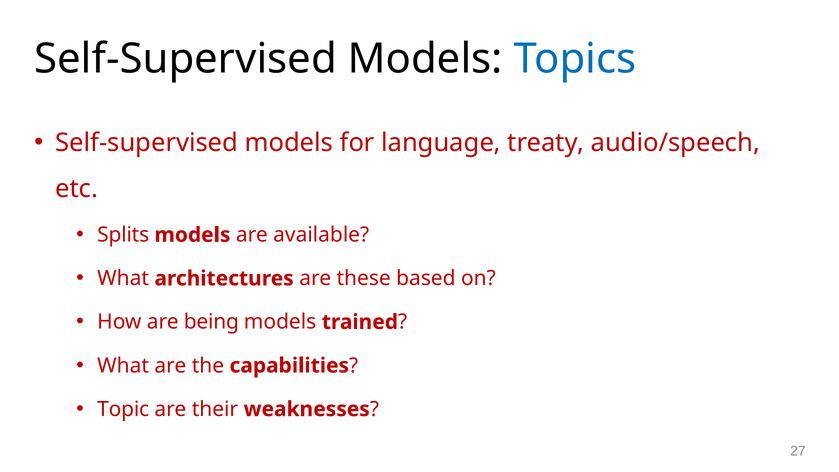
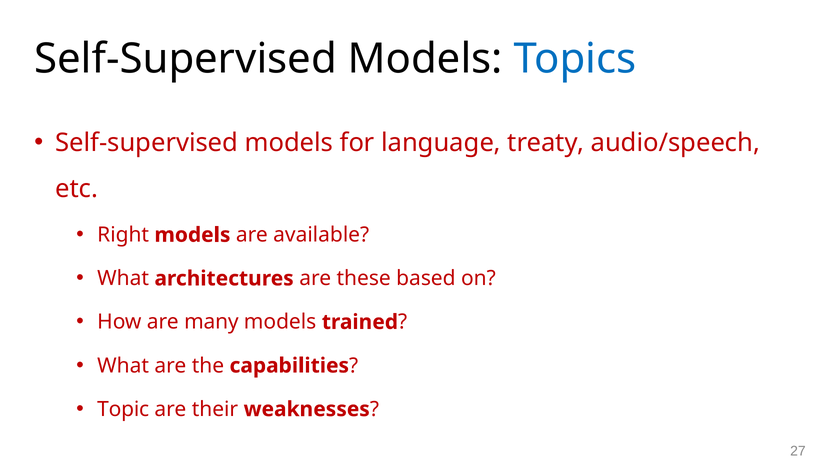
Splits: Splits -> Right (123, 235)
being: being -> many (211, 322)
